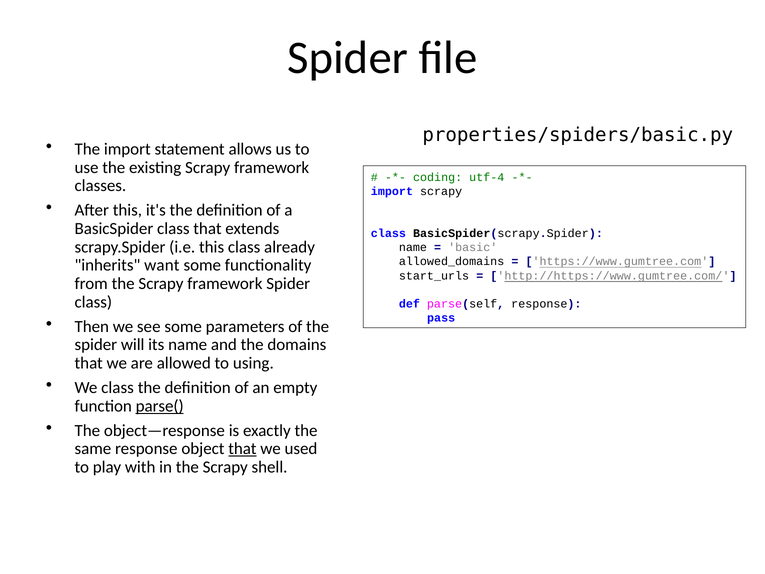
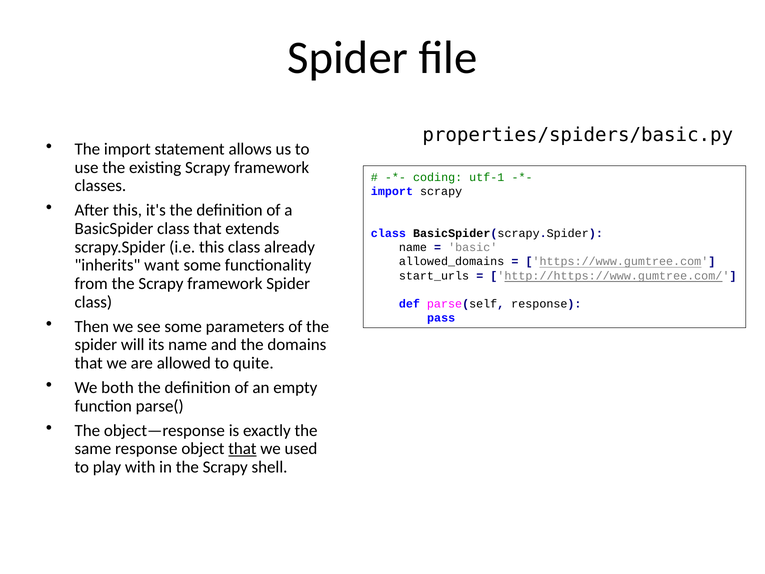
utf-4: utf-4 -> utf-1 (487, 177)
using: using -> quite (253, 363)
We class: class -> both (118, 388)
parse( underline: present -> none (160, 406)
